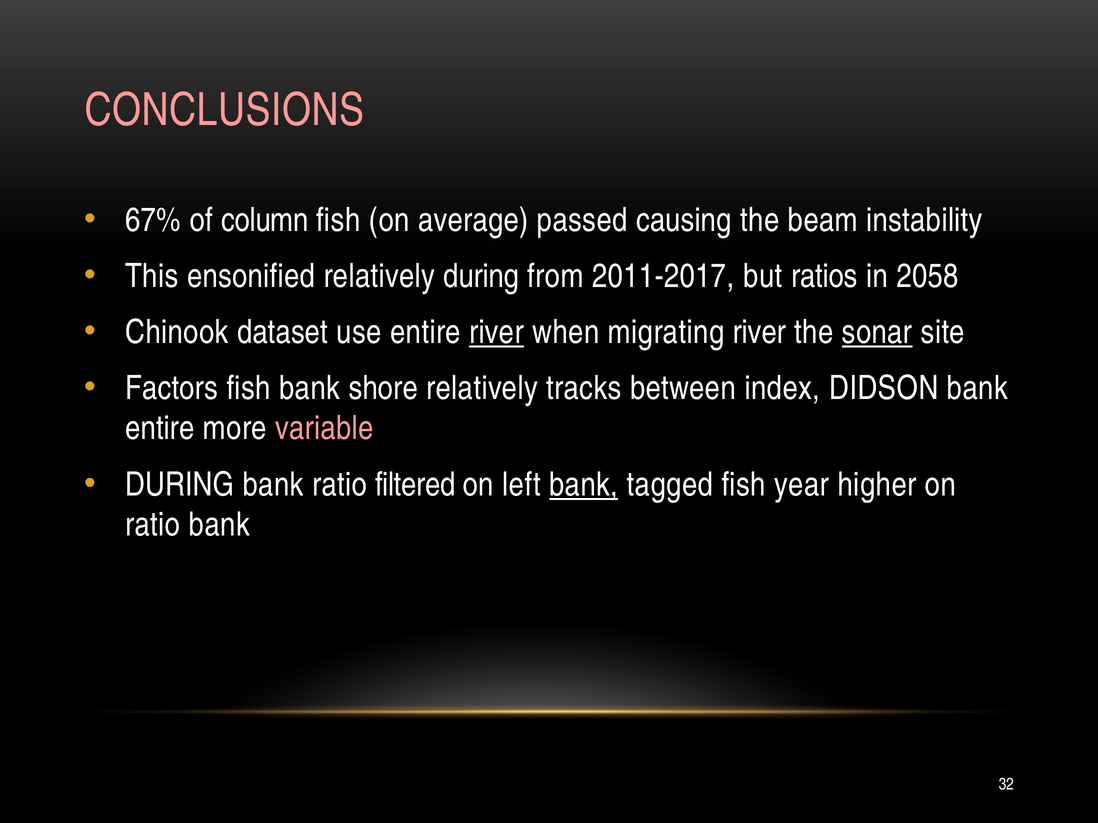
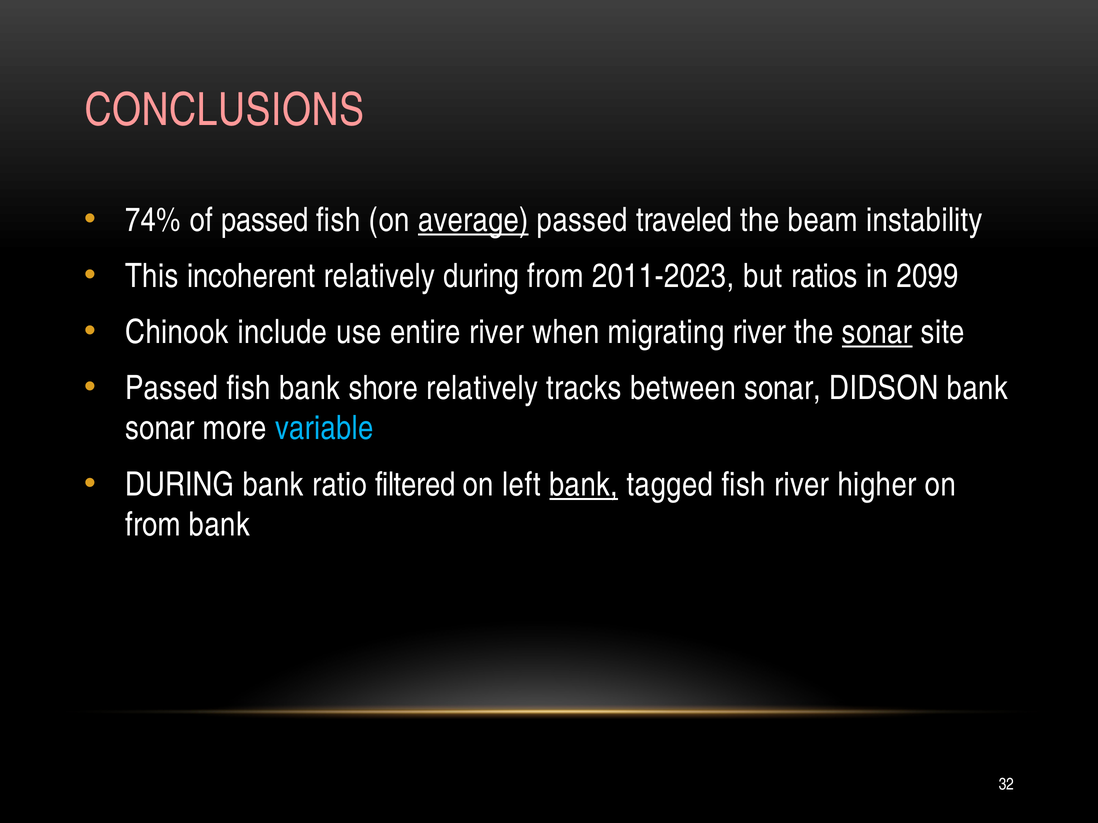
67%: 67% -> 74% (153, 220)
of column: column -> passed (265, 220)
average underline: none -> present (473, 220)
causing: causing -> traveled (684, 220)
ensonified: ensonified -> incoherent (251, 276)
2011-2017: 2011-2017 -> 2011-2023 (663, 276)
2058: 2058 -> 2099 (928, 276)
dataset: dataset -> include (282, 332)
river underline: present -> none (496, 332)
Factors: Factors -> Passed (172, 388)
between index: index -> sonar (783, 388)
entire: entire -> sonar (160, 429)
variable colour: pink -> light blue (324, 429)
fish year: year -> river (802, 485)
ratio: ratio -> from (153, 525)
